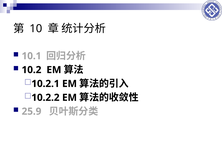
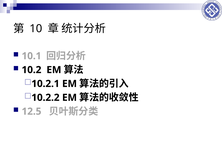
25.9: 25.9 -> 12.5 (31, 111)
